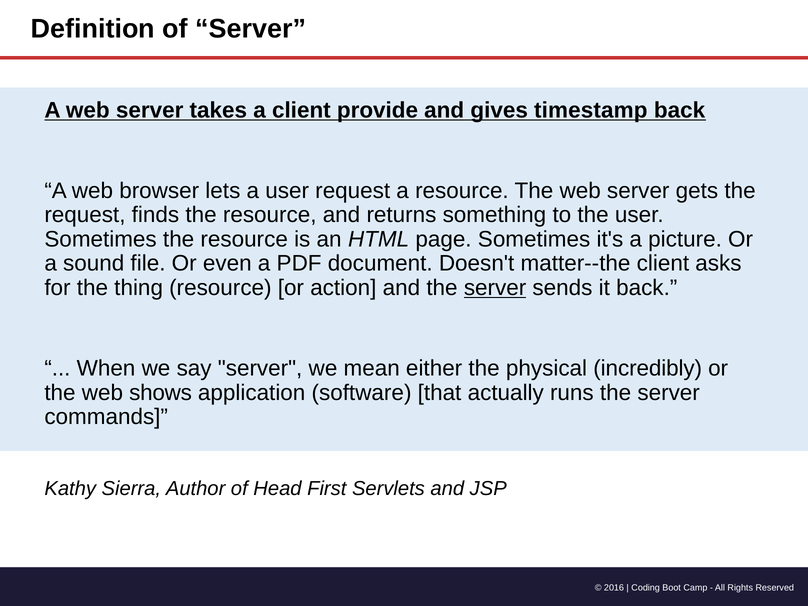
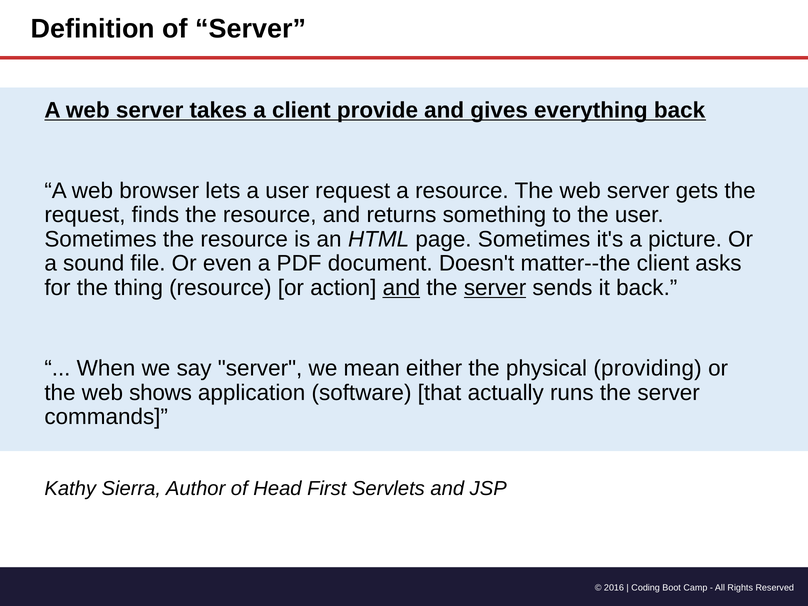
timestamp: timestamp -> everything (591, 110)
and underline: none -> present (401, 288)
incredibly: incredibly -> providing (648, 368)
